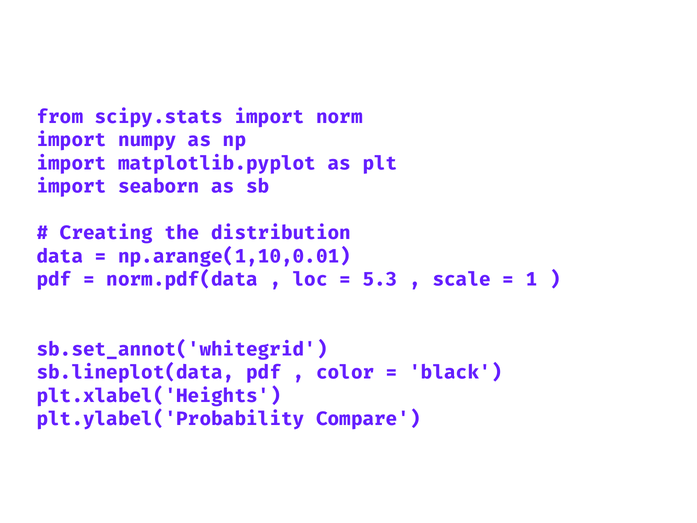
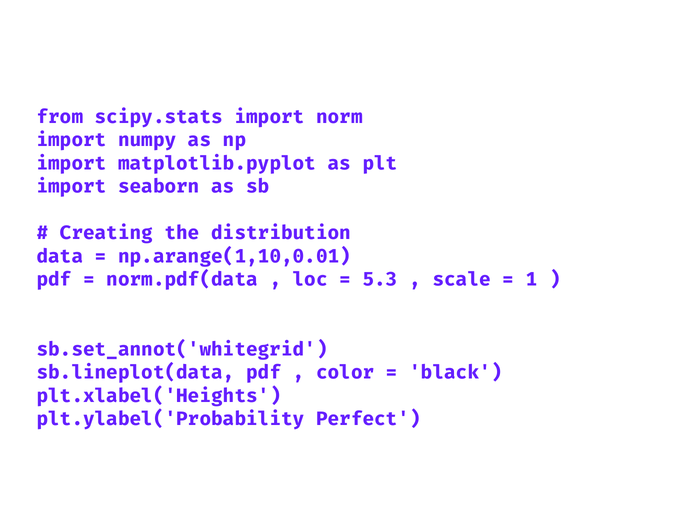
Compare: Compare -> Perfect (368, 419)
